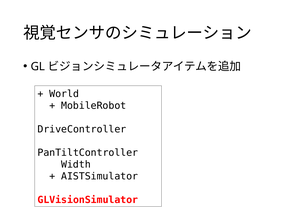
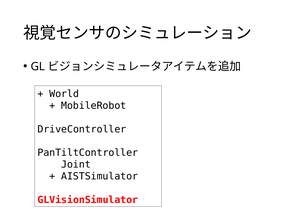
Width: Width -> Joint (76, 165)
